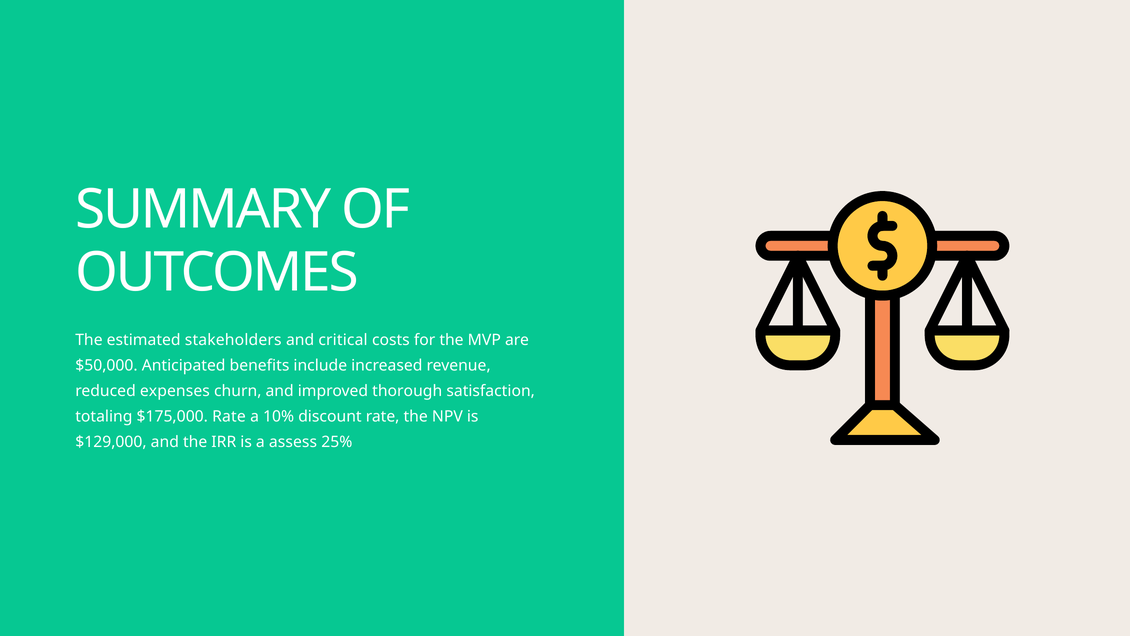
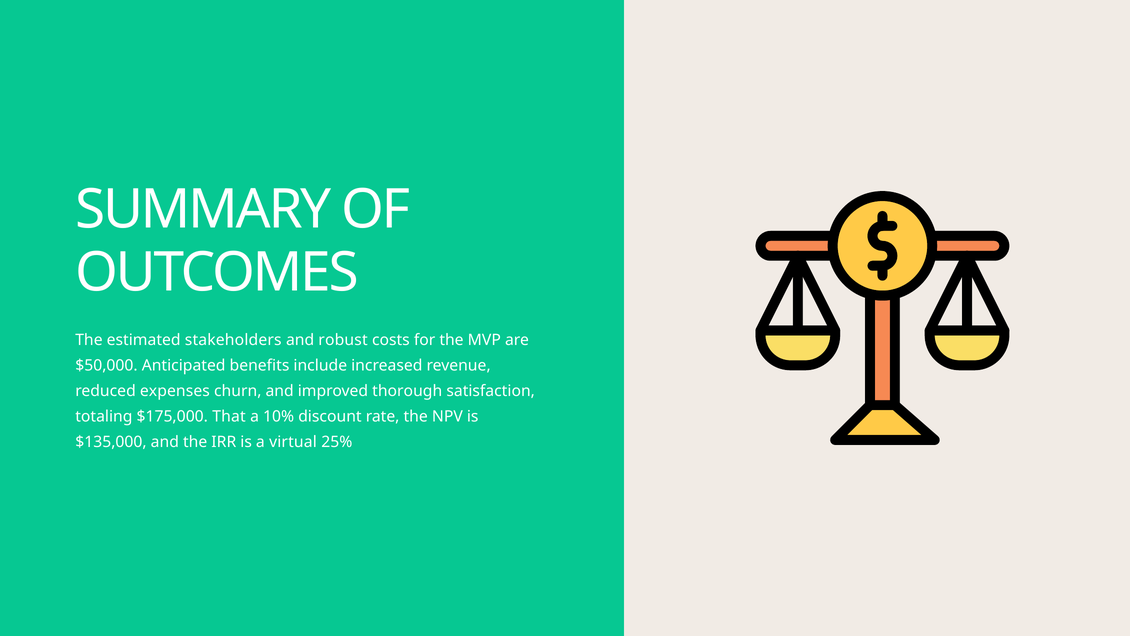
critical: critical -> robust (343, 340)
$175,000 Rate: Rate -> That (229, 416)
$129,000: $129,000 -> $135,000 (111, 442)
assess: assess -> virtual (293, 442)
